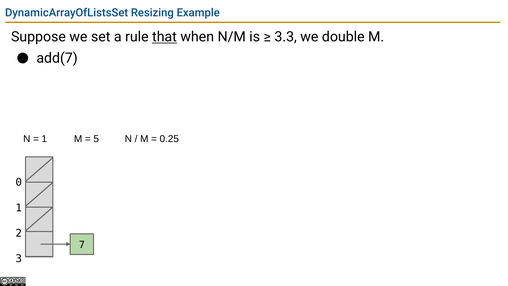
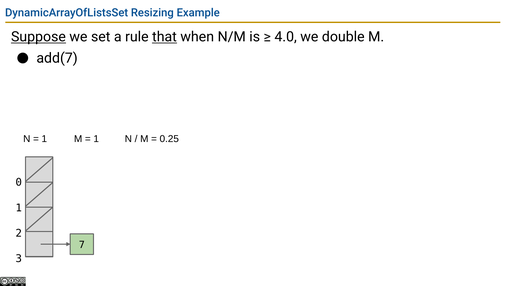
Suppose underline: none -> present (38, 37)
3.3: 3.3 -> 4.0 (286, 37)
5: 5 -> 1 (96, 139)
